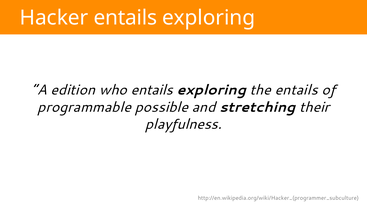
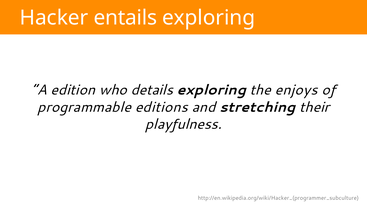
who entails: entails -> details (152, 90)
the entails: entails -> enjoys (296, 90)
possible: possible -> editions (161, 107)
